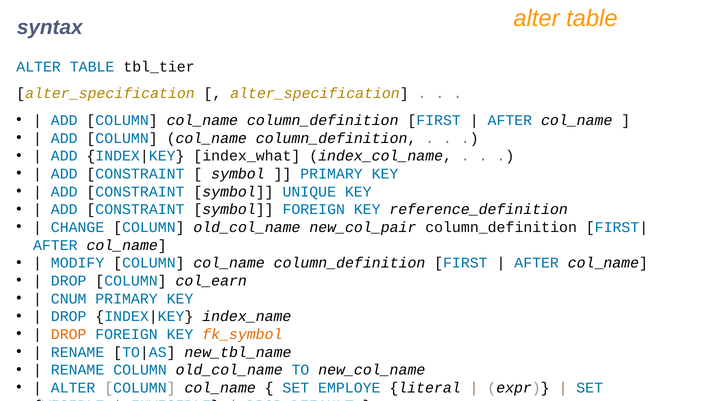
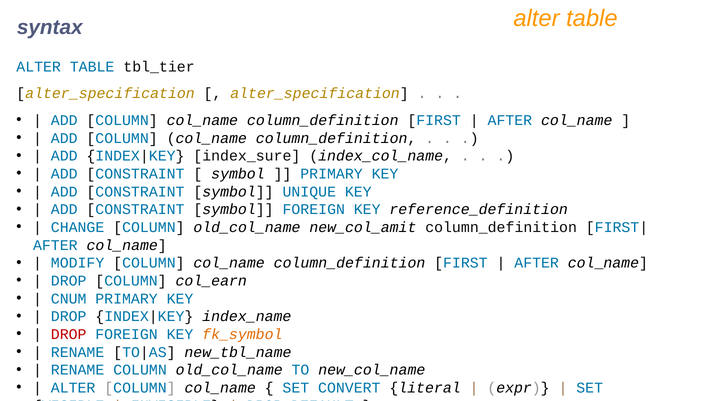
index_what: index_what -> index_sure (247, 156)
new_col_pair: new_col_pair -> new_col_amit (363, 227)
DROP colour: orange -> red (69, 334)
EMPLOYE: EMPLOYE -> CONVERT (349, 387)
